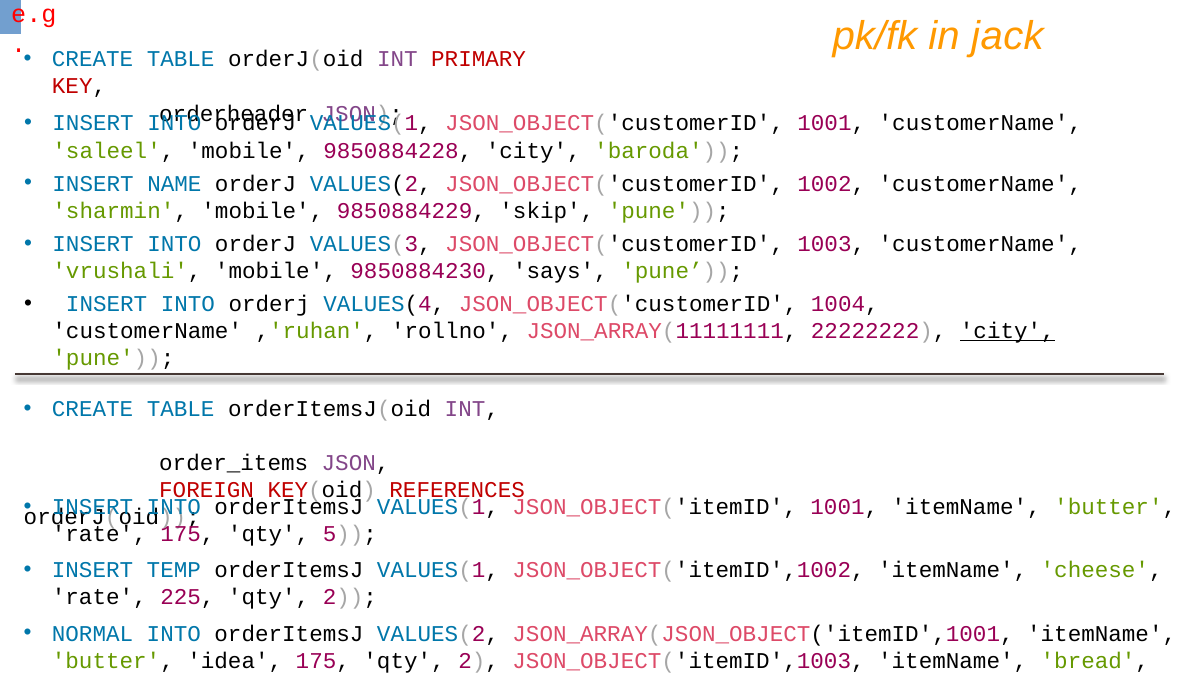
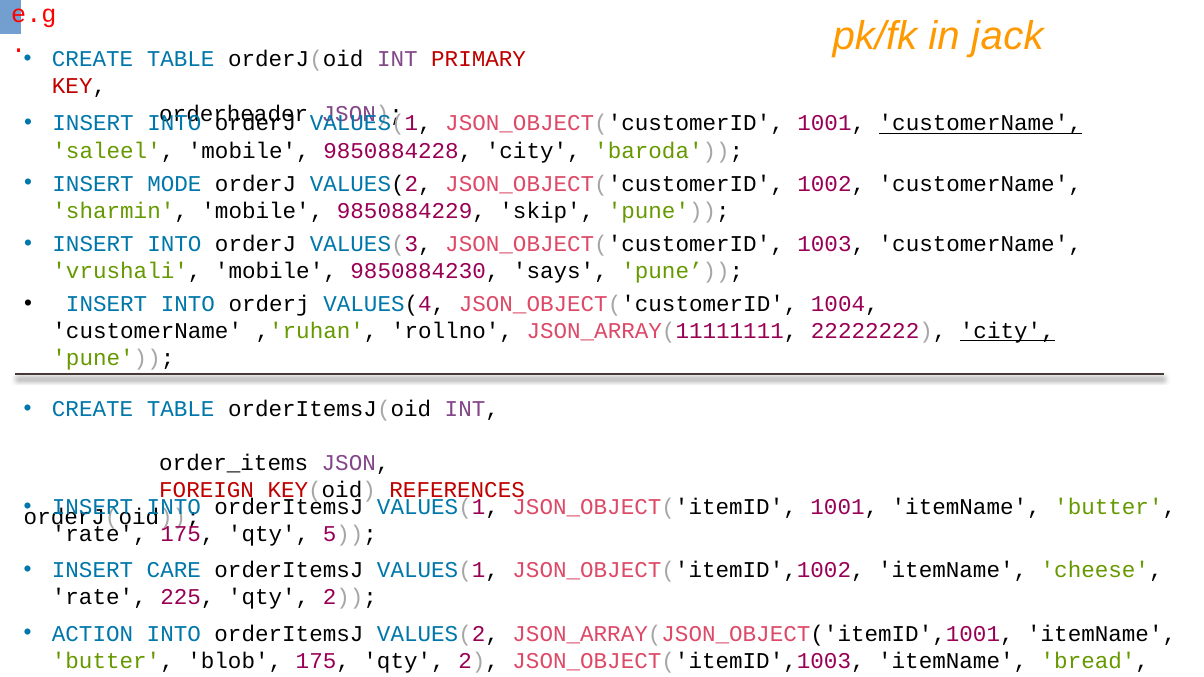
customerName underline: none -> present (980, 124)
NAME: NAME -> MODE (174, 184)
TEMP: TEMP -> CARE (174, 571)
NORMAL: NORMAL -> ACTION (93, 634)
idea: idea -> blob (235, 661)
